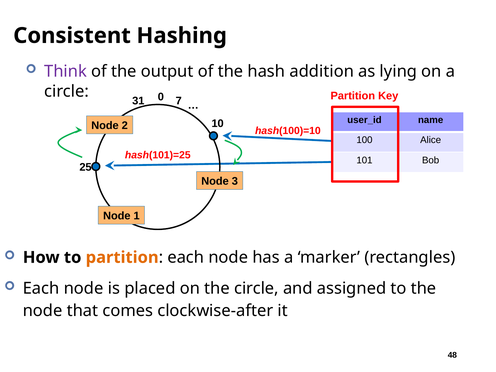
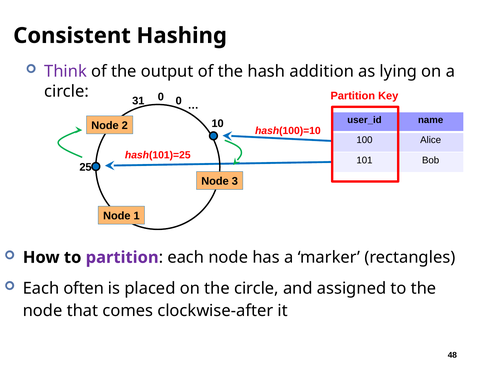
0 7: 7 -> 0 (179, 101)
partition colour: orange -> purple (122, 257)
node: node -> often (84, 288)
